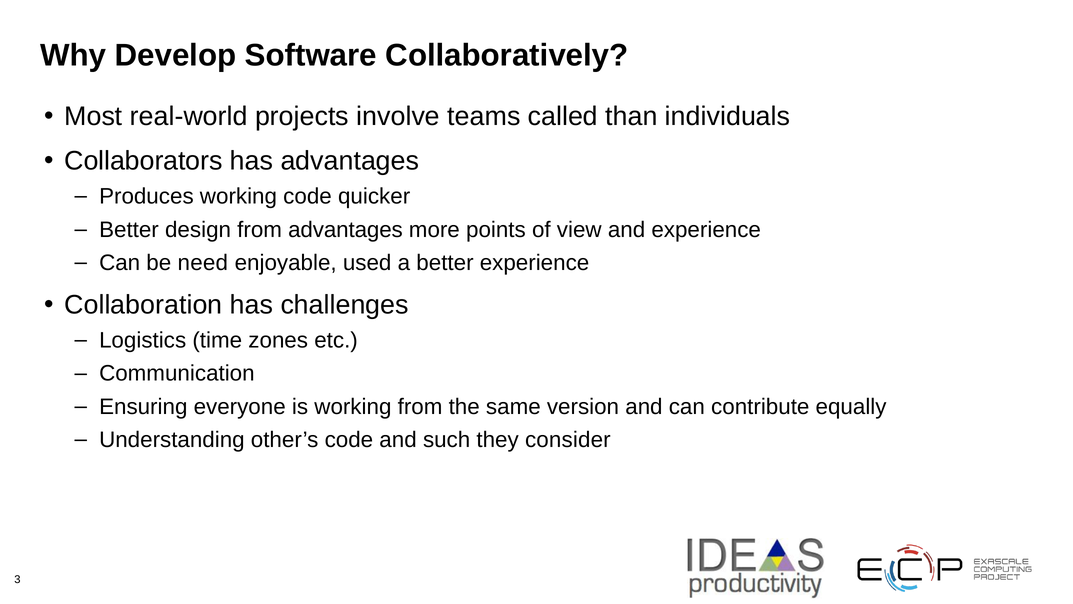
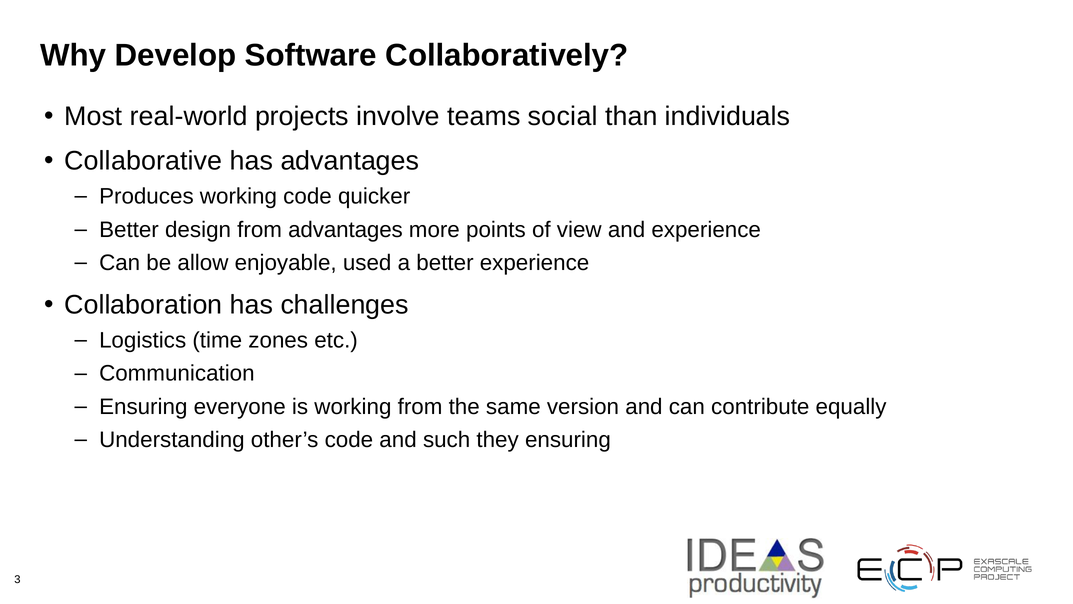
called: called -> social (563, 116)
Collaborators: Collaborators -> Collaborative (143, 161)
need: need -> allow (203, 263)
they consider: consider -> ensuring (568, 440)
